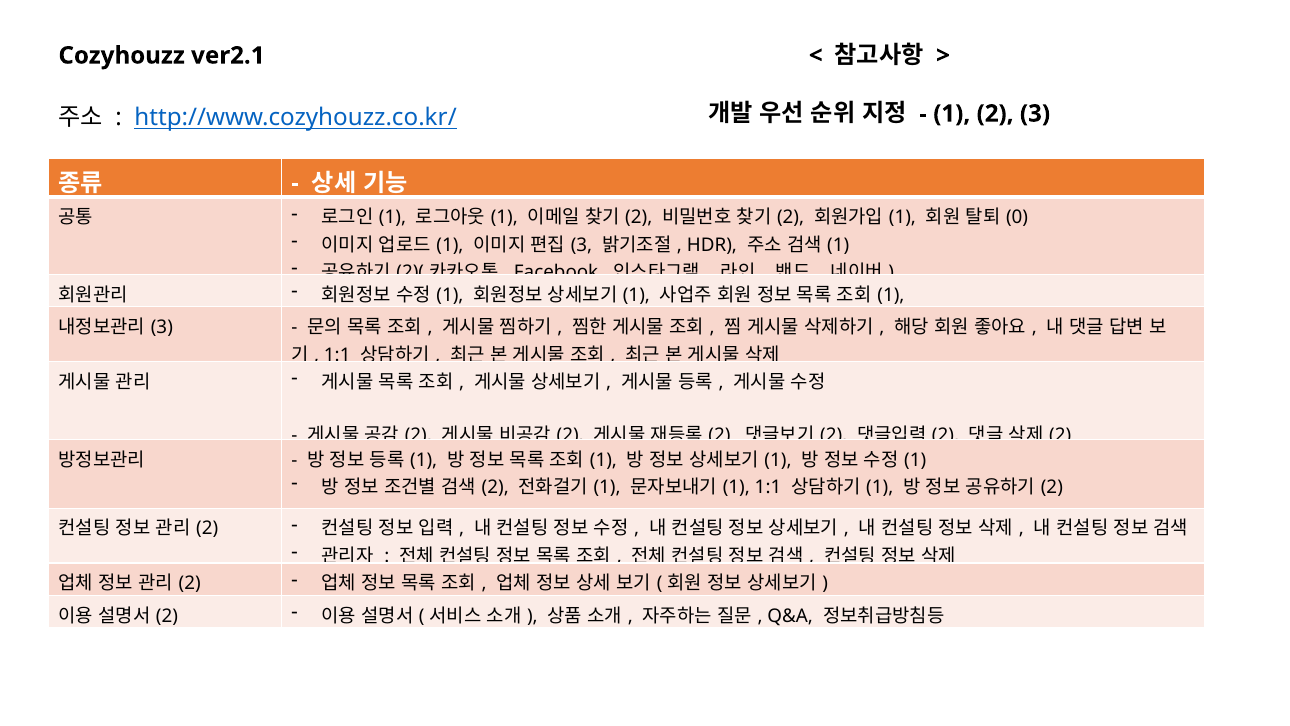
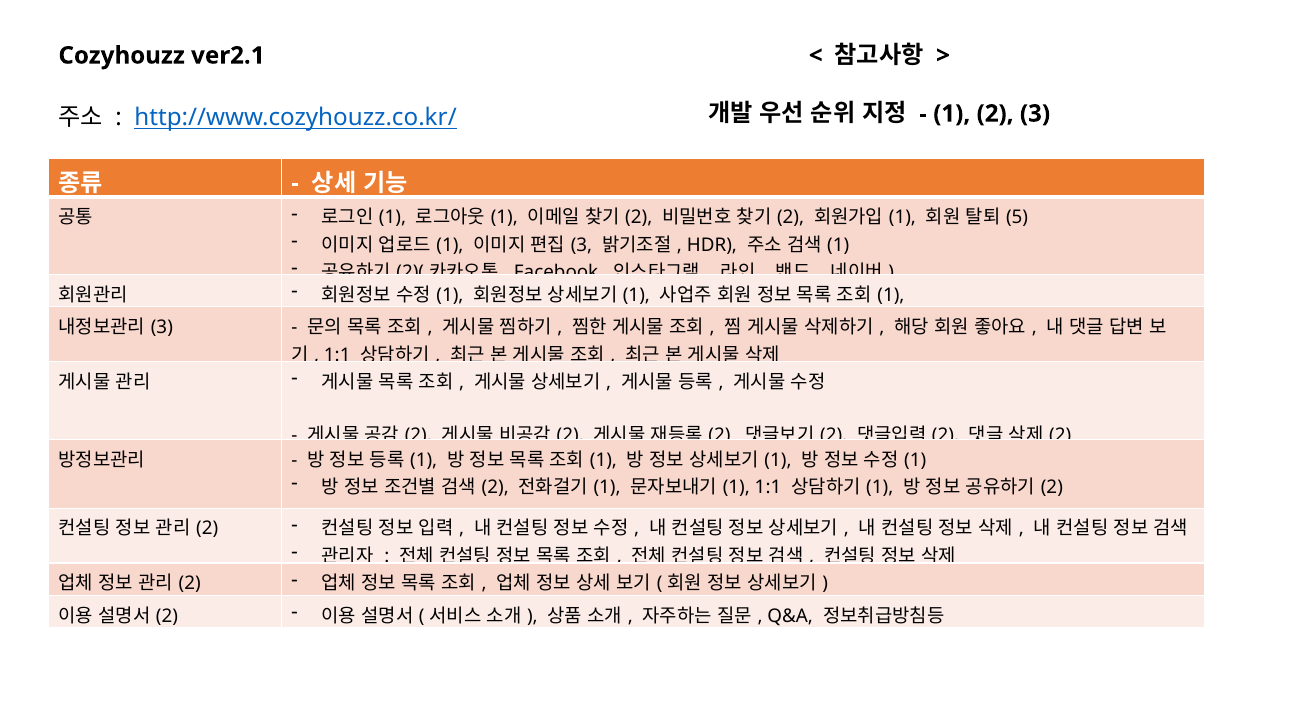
0: 0 -> 5 (1017, 217)
